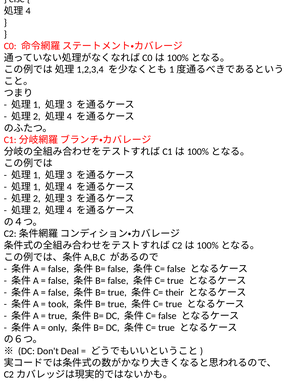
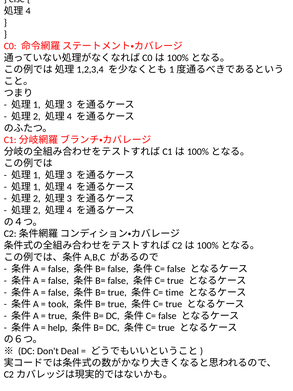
their: their -> time (175, 292)
only: only -> help (58, 327)
